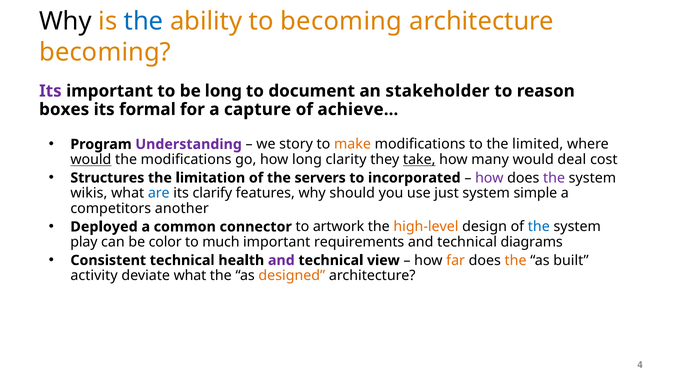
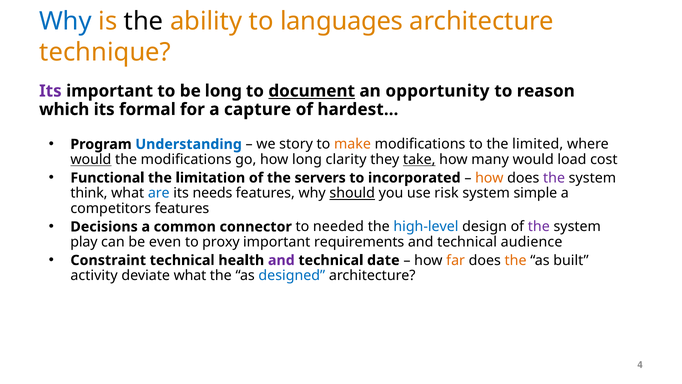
Why colour: black -> blue (66, 21)
the colour: blue -> black (144, 21)
to becoming: becoming -> languages (342, 21)
becoming: becoming -> technique (105, 52)
document underline: none -> present (312, 91)
stakeholder: stakeholder -> opportunity (437, 91)
boxes: boxes -> which (64, 109)
achieve…: achieve… -> hardest… (358, 109)
Understanding colour: purple -> blue (189, 144)
deal: deal -> load (572, 159)
Structures: Structures -> Functional (107, 178)
how colour: purple -> orange (489, 178)
wikis: wikis -> think (89, 193)
clarify: clarify -> needs (212, 193)
should underline: none -> present (352, 193)
just: just -> risk (447, 193)
competitors another: another -> features (182, 208)
Deployed: Deployed -> Decisions (104, 227)
artwork: artwork -> needed (338, 227)
high-level colour: orange -> blue (426, 227)
the colour: blue -> purple (539, 227)
color: color -> even (165, 242)
much: much -> proxy (221, 242)
diagrams: diagrams -> audience (532, 242)
Consistent: Consistent -> Constraint (108, 260)
view: view -> date (383, 260)
designed colour: orange -> blue (292, 275)
